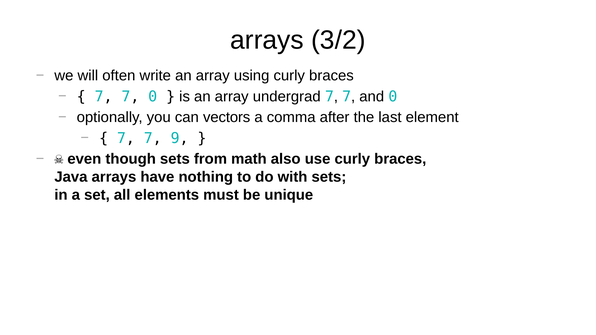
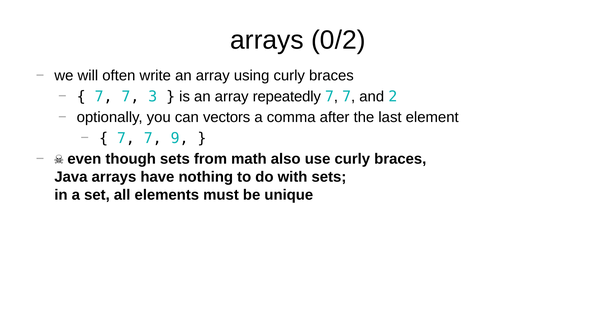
3/2: 3/2 -> 0/2 (338, 40)
7 0: 0 -> 3 (153, 97)
undergrad: undergrad -> repeatedly (287, 97)
and 0: 0 -> 2 (393, 97)
